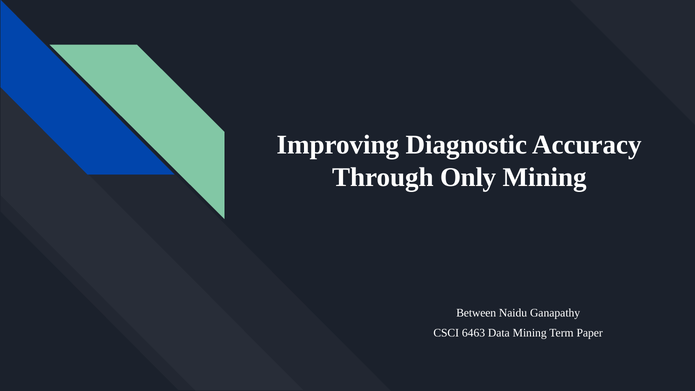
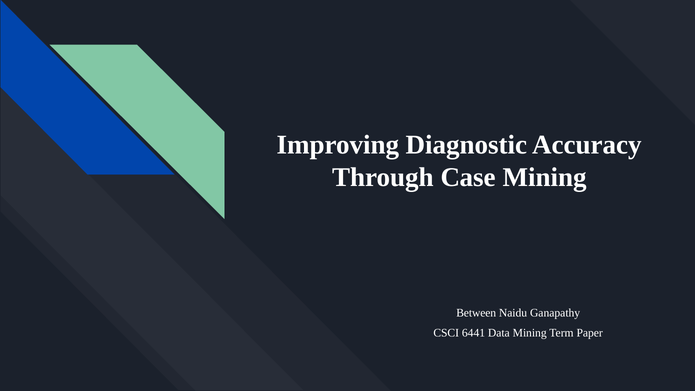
Only: Only -> Case (468, 177)
6463: 6463 -> 6441 (474, 333)
